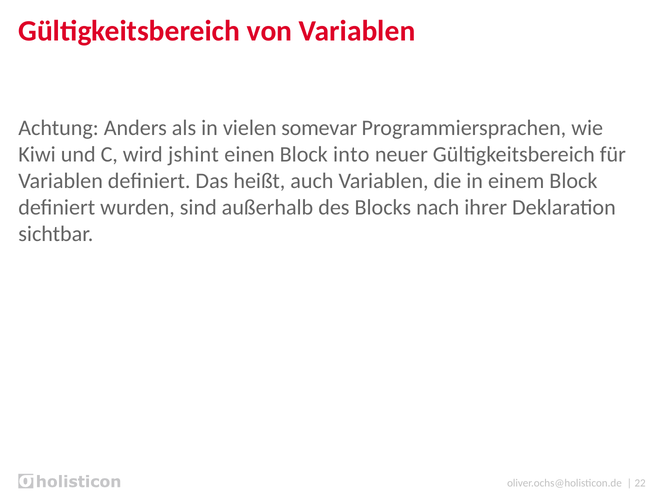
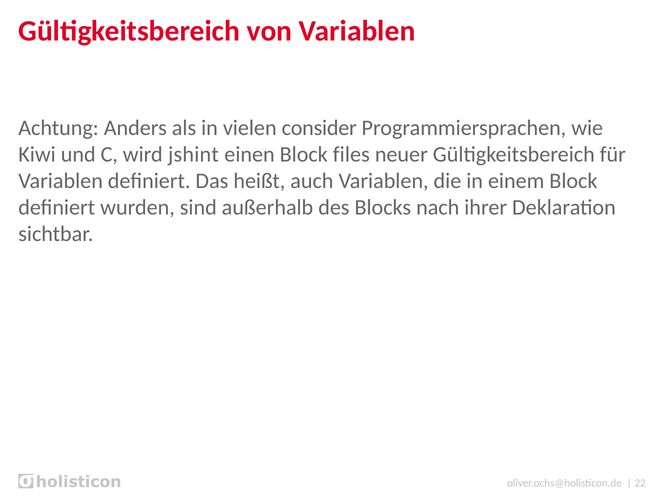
somevar: somevar -> consider (319, 128)
into: into -> files (351, 154)
